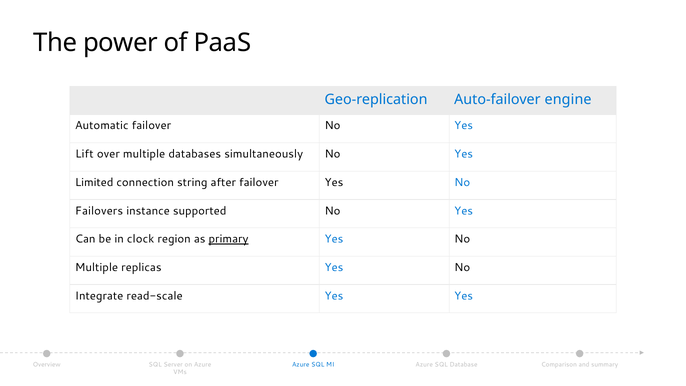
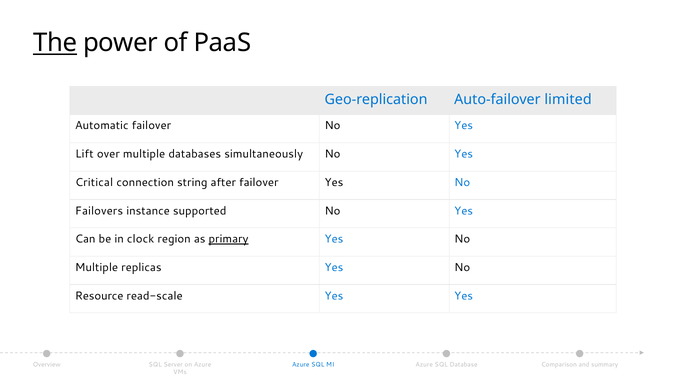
The underline: none -> present (55, 43)
engine: engine -> limited (568, 99)
Limited: Limited -> Critical (94, 182)
Integrate: Integrate -> Resource (99, 296)
